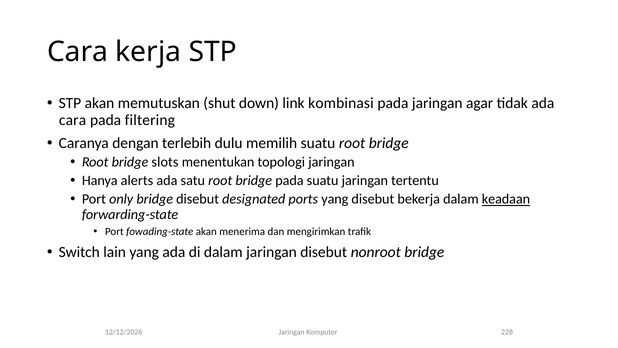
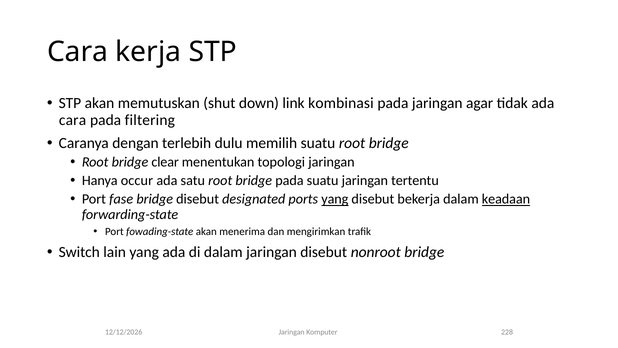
slots: slots -> clear (165, 162)
alerts: alerts -> occur (137, 181)
only: only -> fase (121, 199)
yang underline: none -> present (335, 199)
